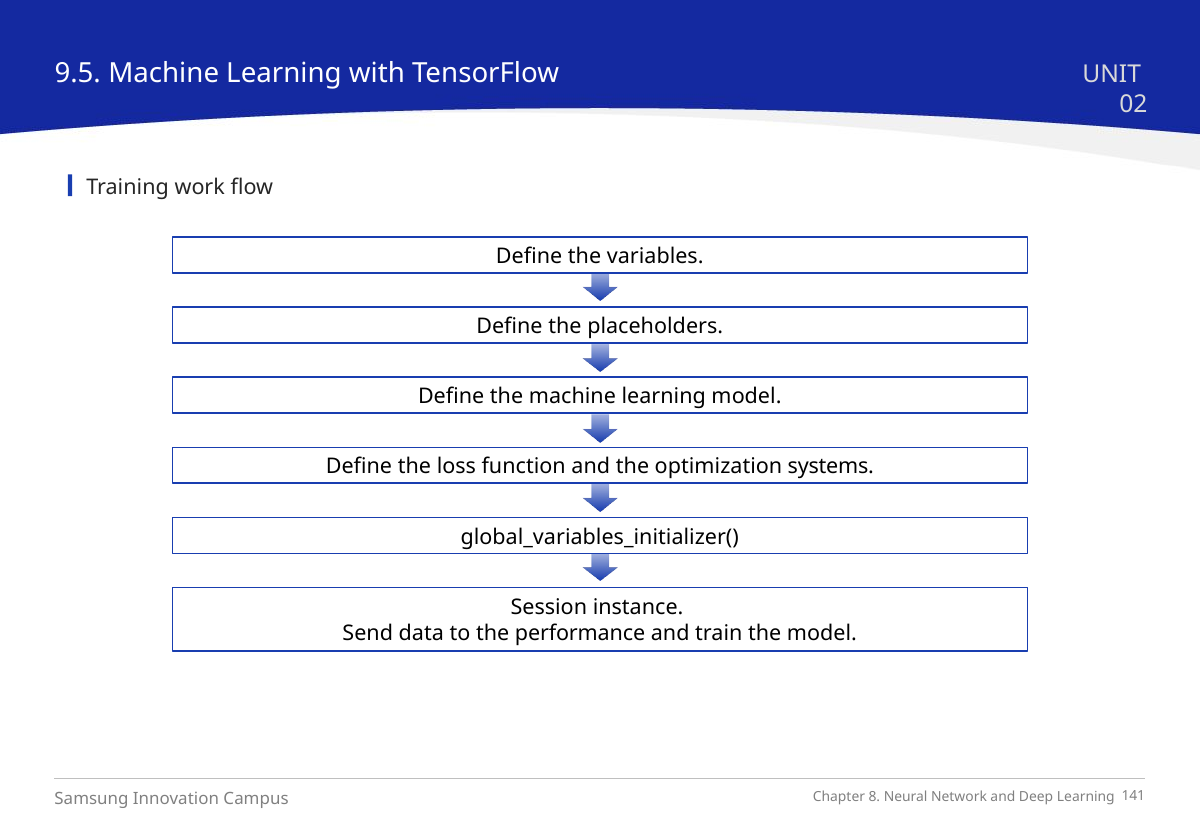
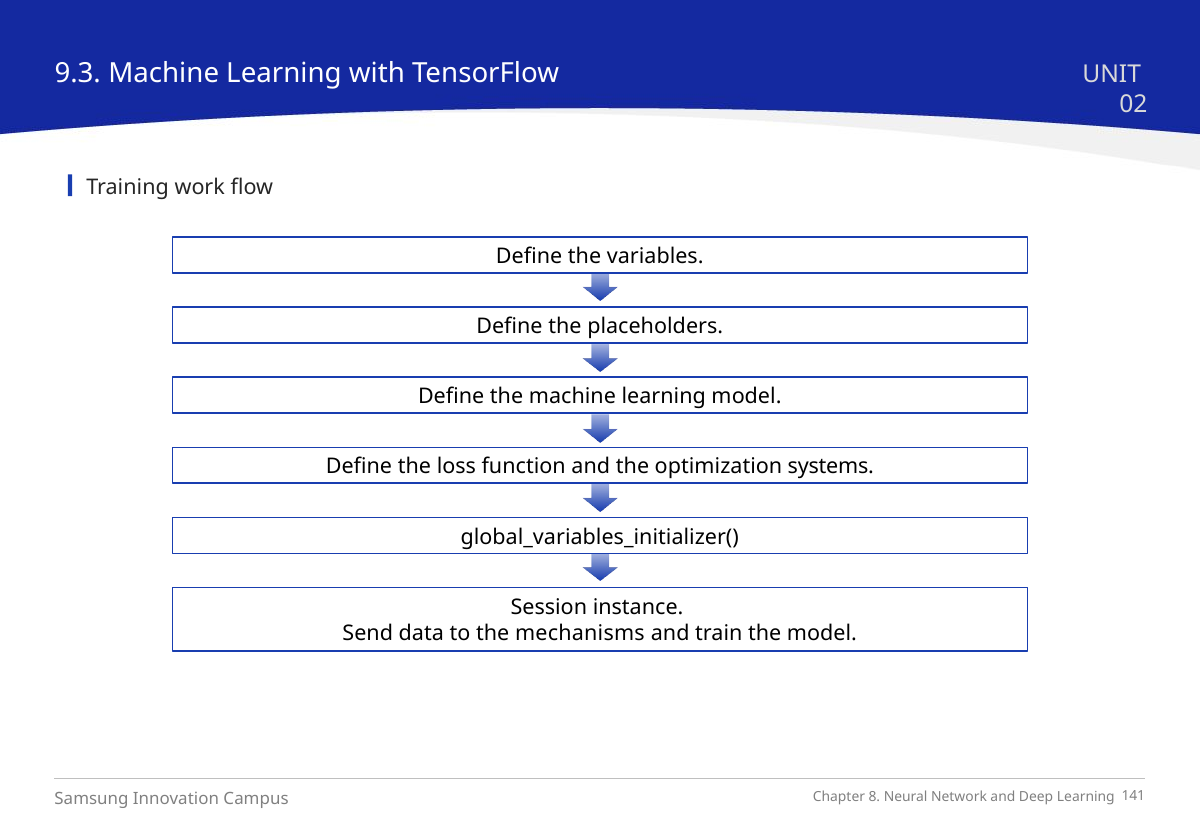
9.5: 9.5 -> 9.3 (78, 73)
performance: performance -> mechanisms (580, 634)
